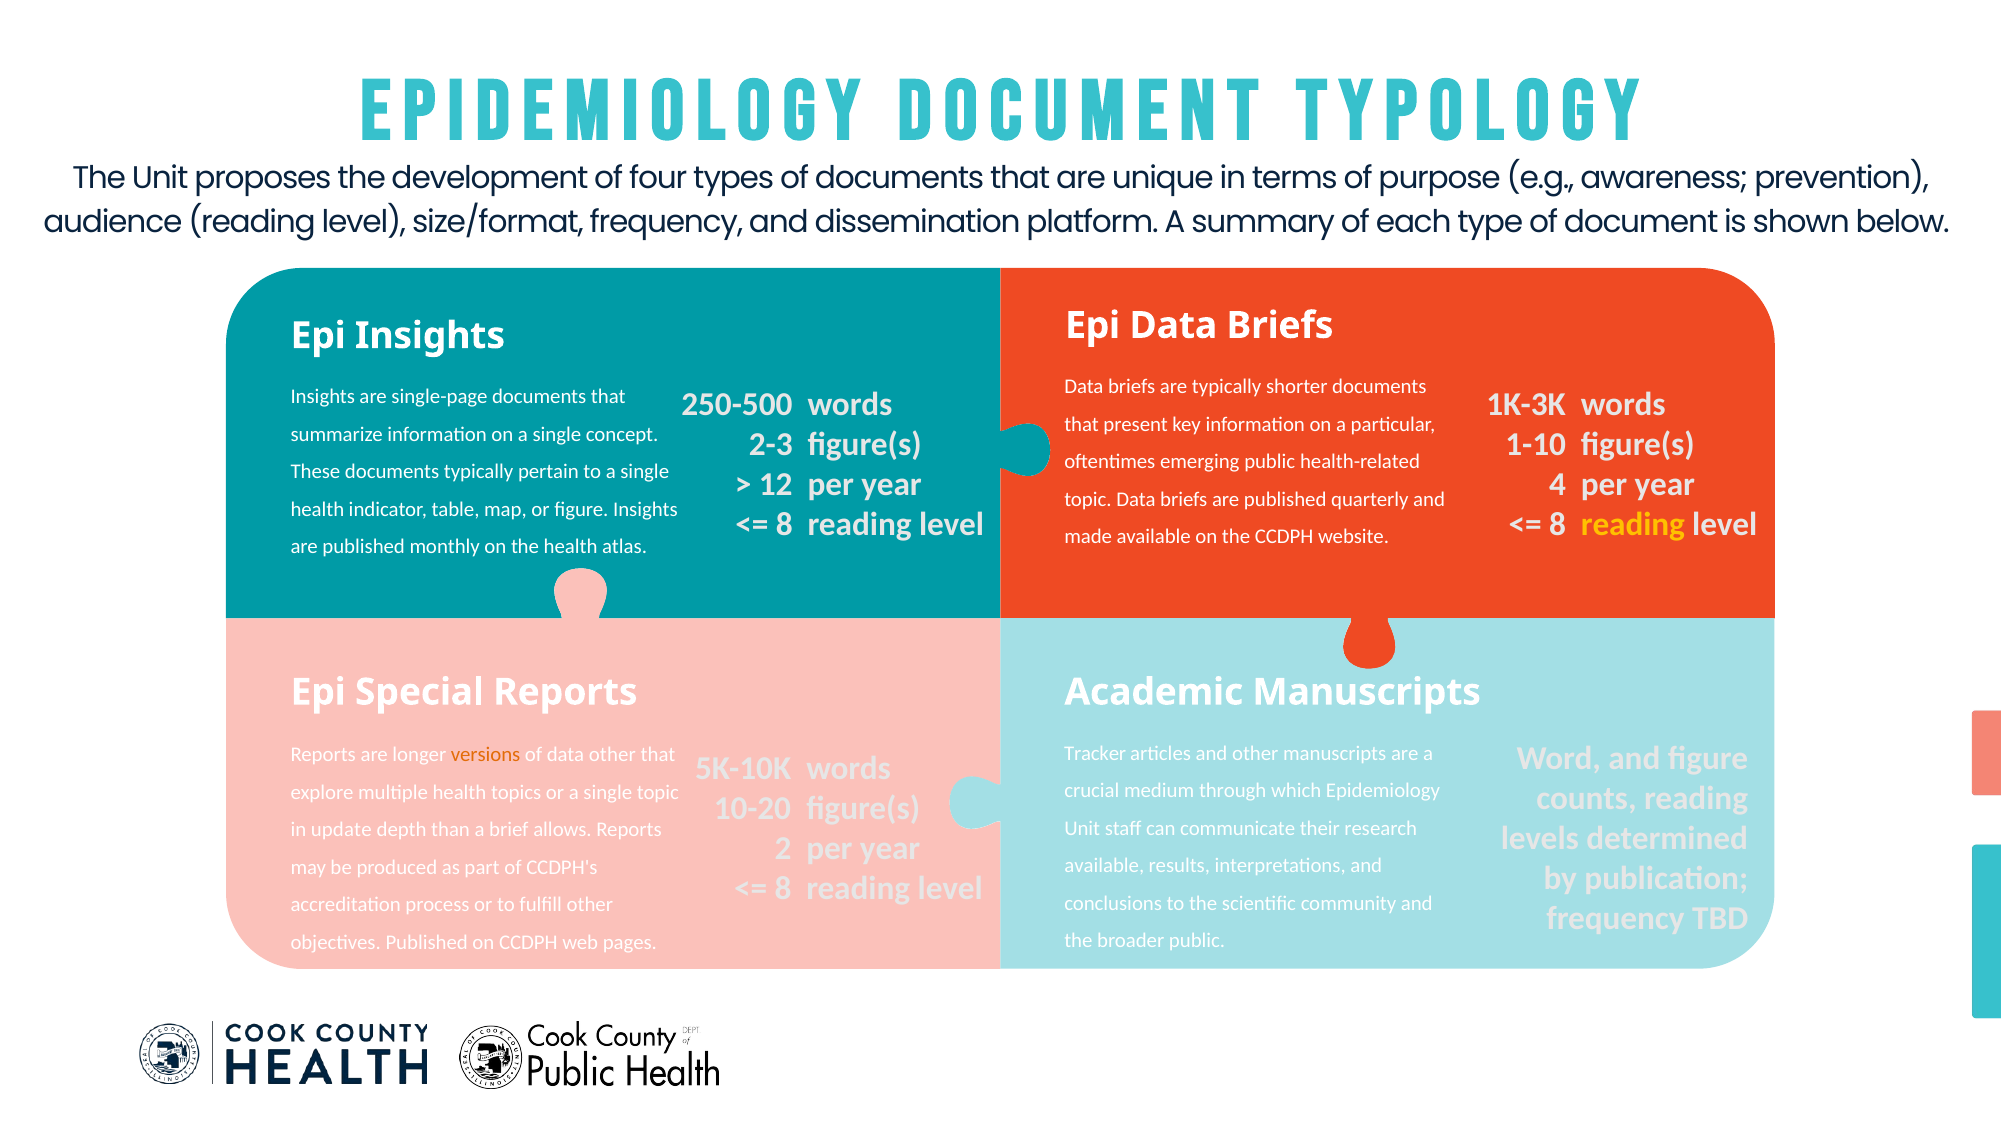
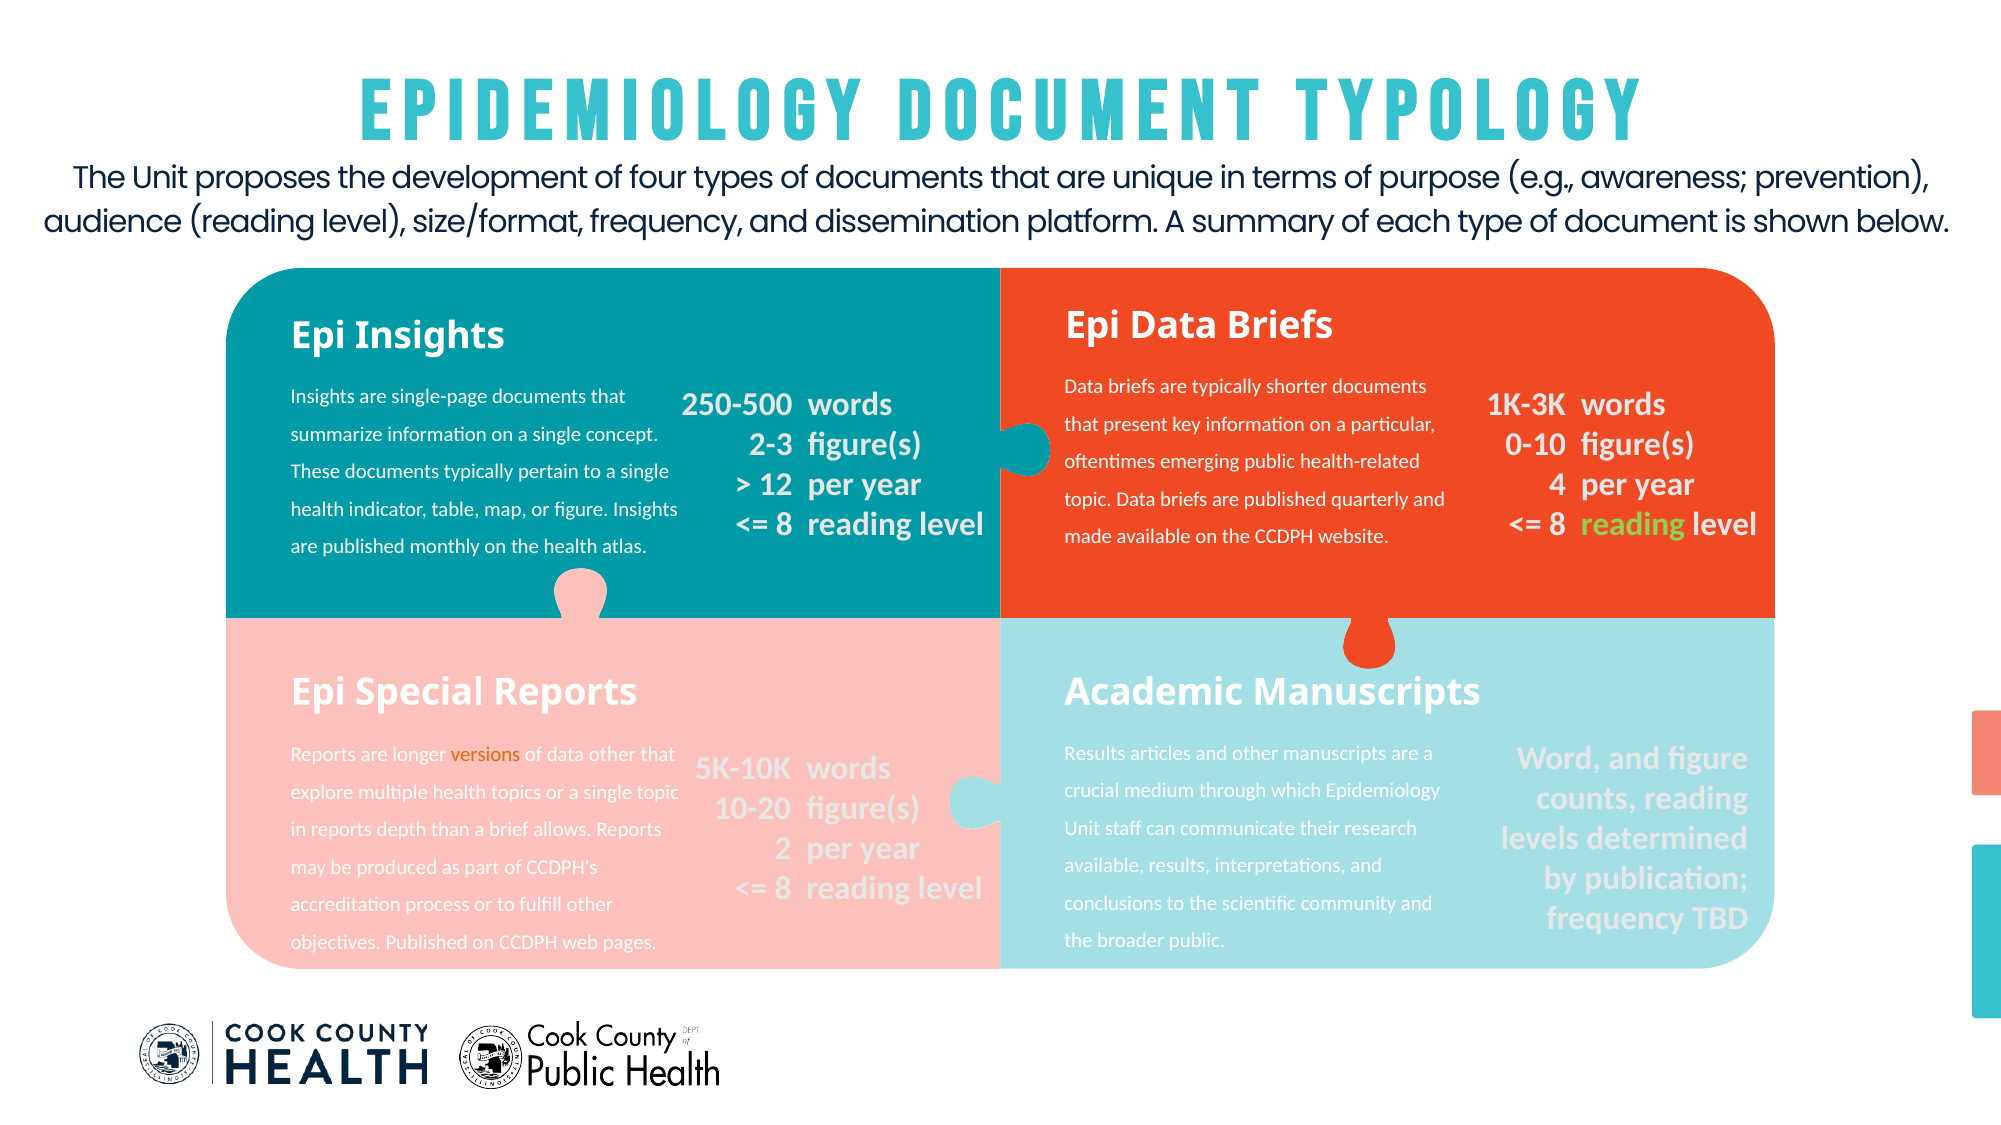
1-10: 1-10 -> 0-10 (1536, 445)
reading colour: yellow -> light green (1633, 525)
Tracker: Tracker -> Results (1095, 754)
in update: update -> reports (341, 830)
